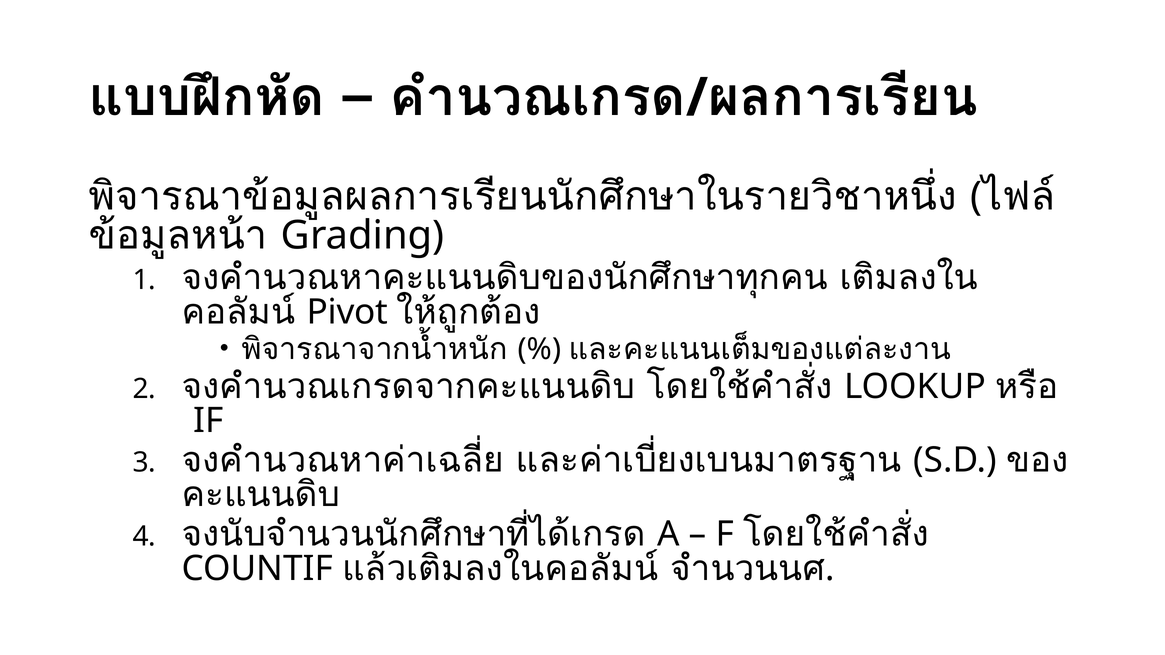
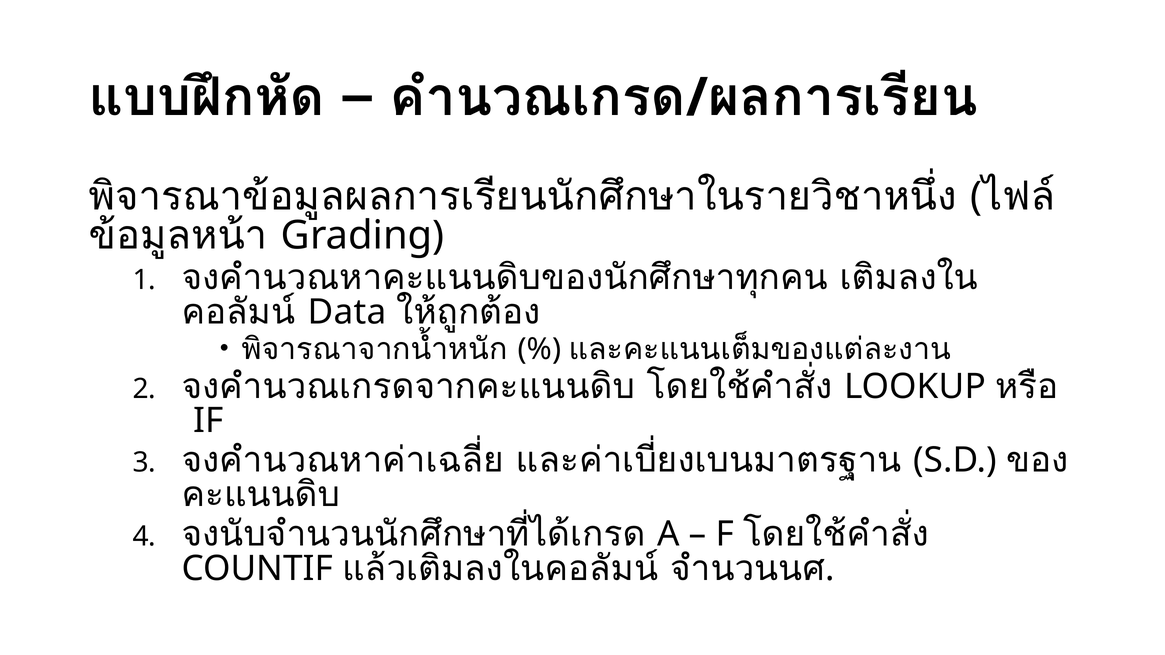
Pivot: Pivot -> Data (347, 312)
